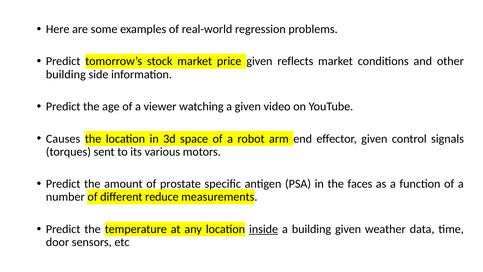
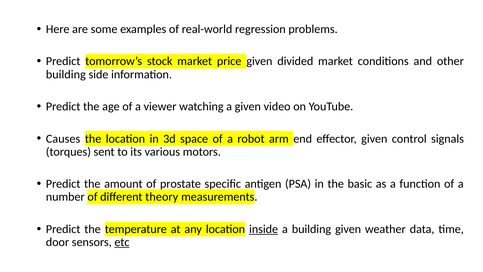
reflects: reflects -> divided (295, 61)
faces: faces -> basic (360, 184)
reduce: reduce -> theory (162, 197)
etc underline: none -> present (122, 242)
